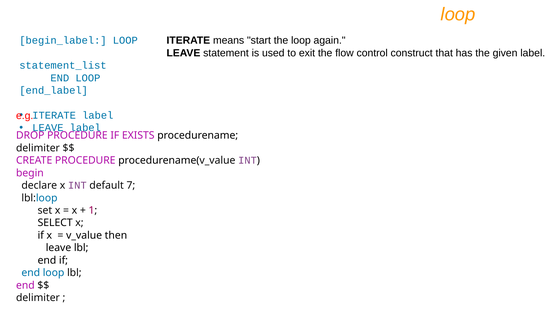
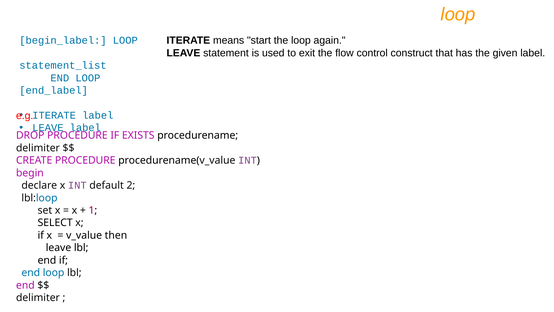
7: 7 -> 2 (131, 185)
